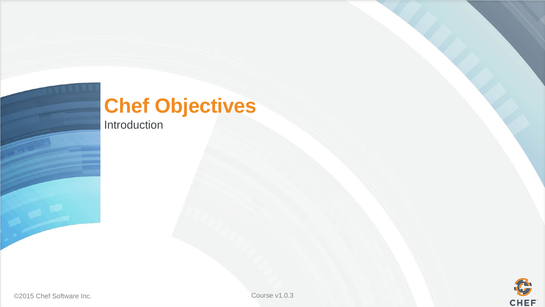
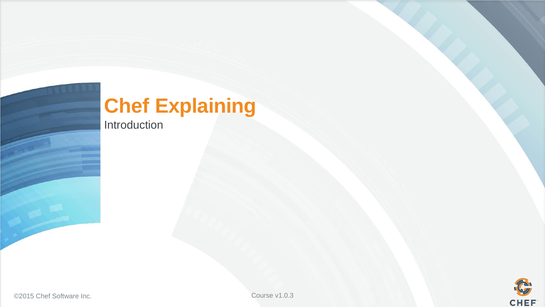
Objectives: Objectives -> Explaining (206, 106)
